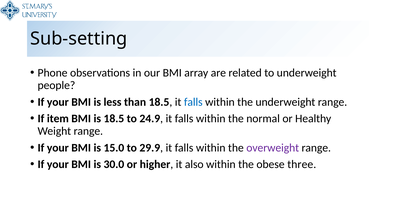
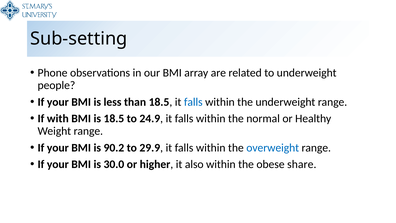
item: item -> with (58, 118)
15.0: 15.0 -> 90.2 (114, 148)
overweight colour: purple -> blue (273, 148)
three: three -> share (302, 164)
